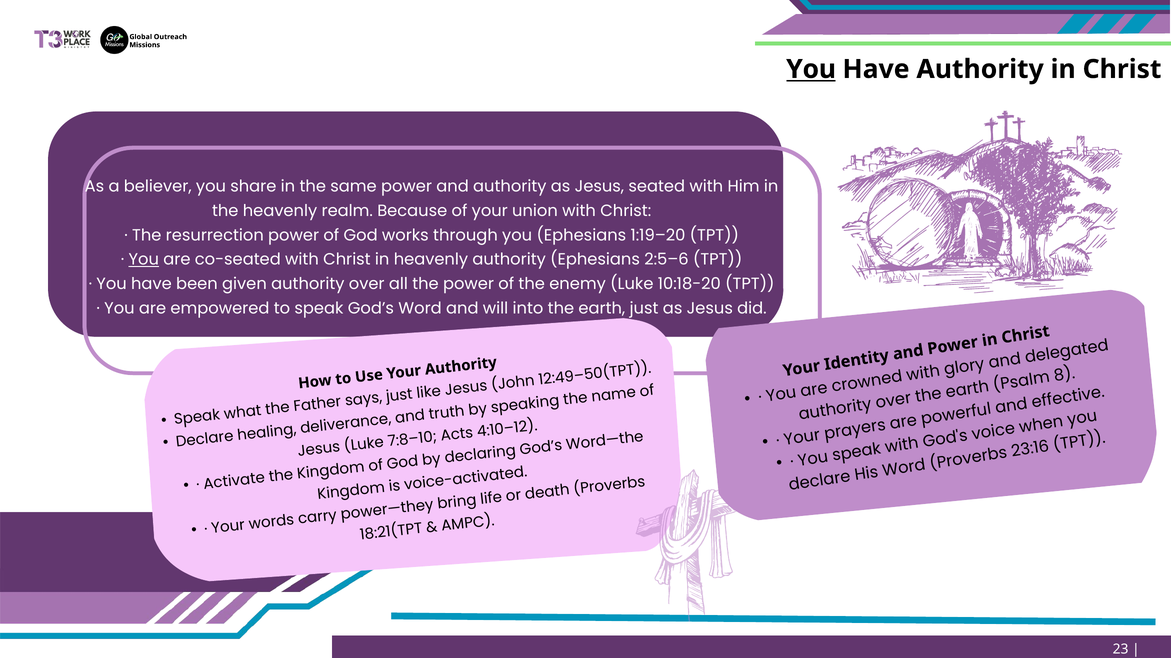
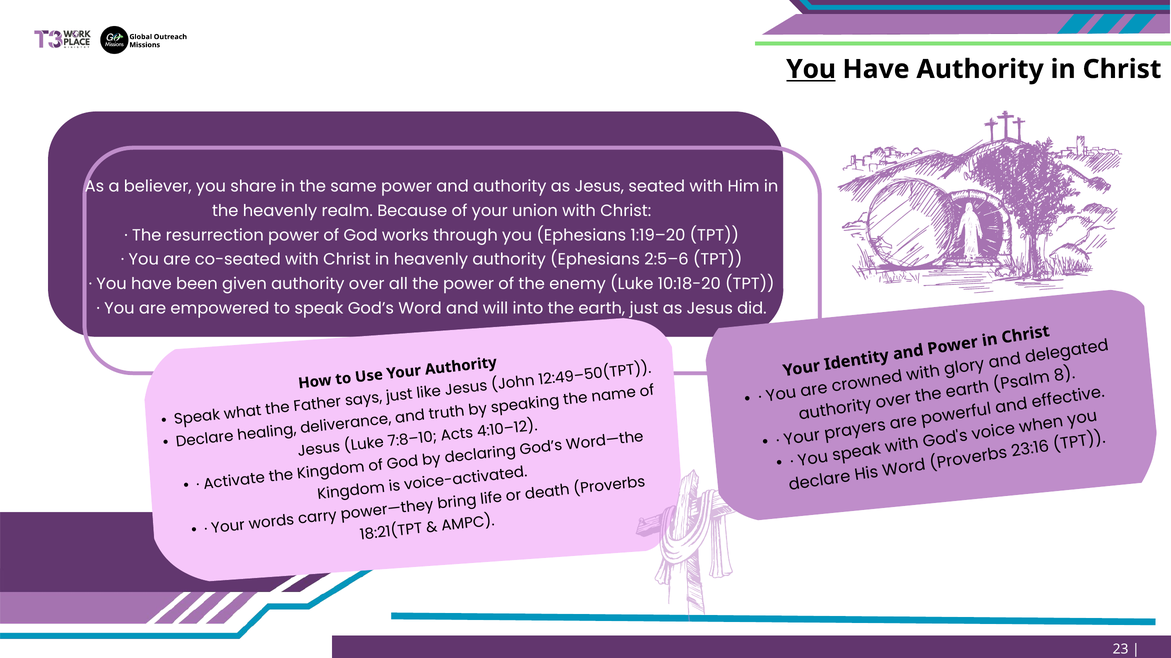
You underline: present -> none (144, 260)
